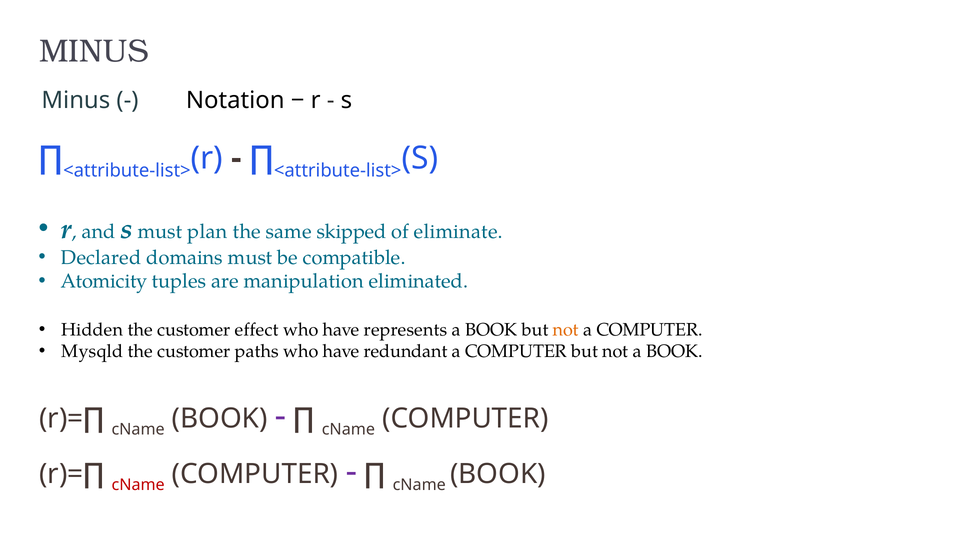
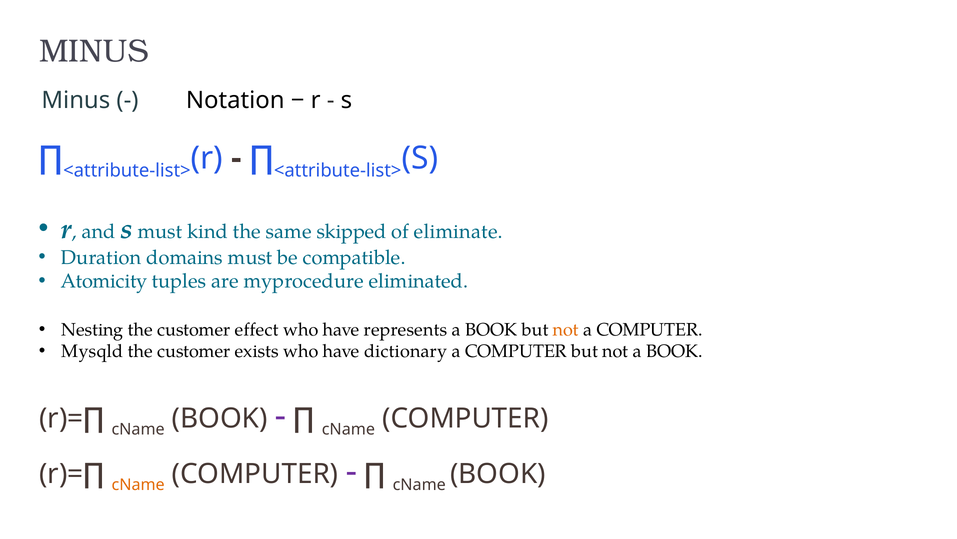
plan: plan -> kind (207, 232)
Declared: Declared -> Duration (101, 257)
manipulation: manipulation -> myprocedure (304, 281)
Hidden: Hidden -> Nesting (92, 329)
paths: paths -> exists (257, 351)
redundant: redundant -> dictionary (406, 351)
cName colour: red -> orange (138, 485)
